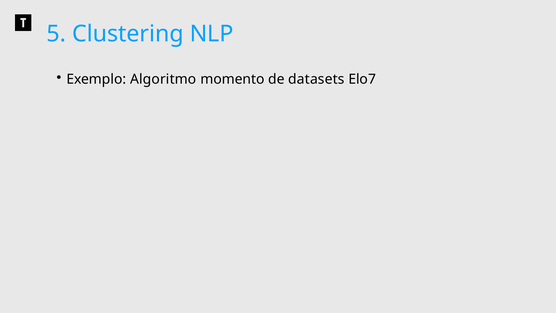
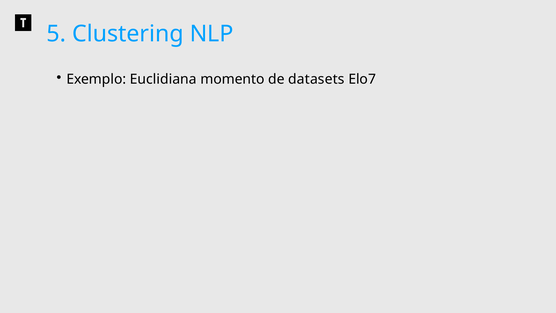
Algoritmo: Algoritmo -> Euclidiana (163, 79)
